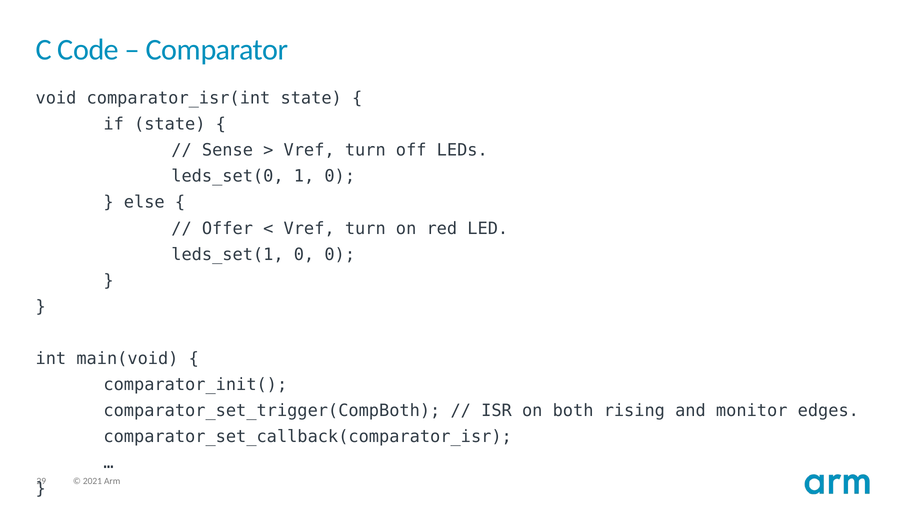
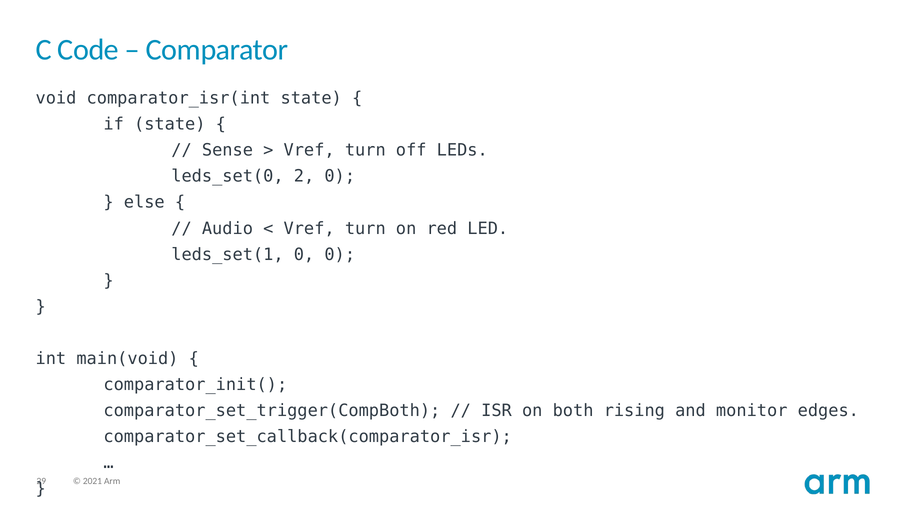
1: 1 -> 2 (304, 176)
Offer: Offer -> Audio (227, 228)
